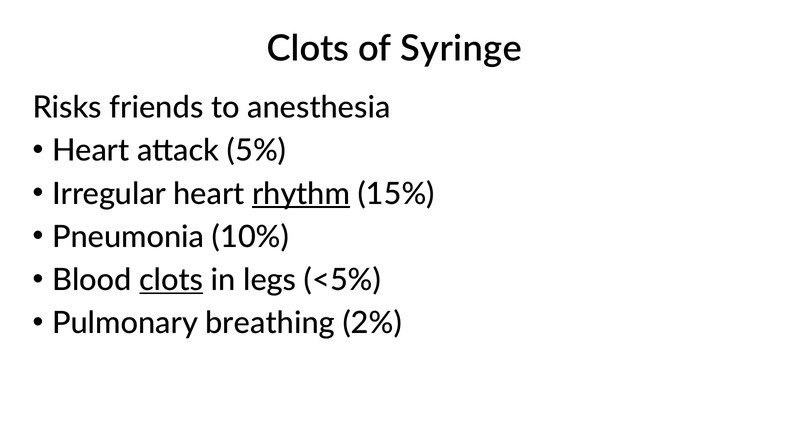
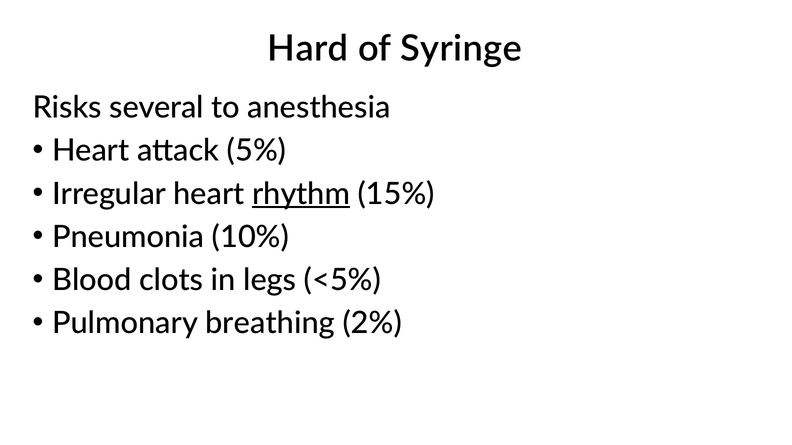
Clots: Clots -> Hard (308, 49)
friends: friends -> several (157, 108)
clots underline: present -> none (171, 280)
